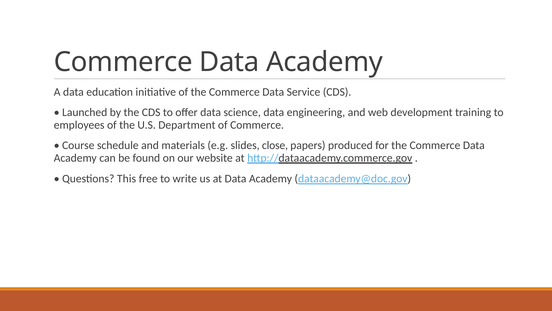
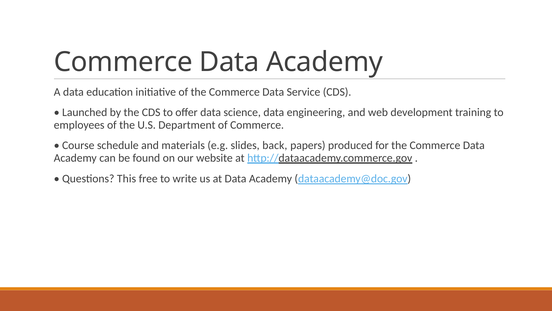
close: close -> back (275, 145)
